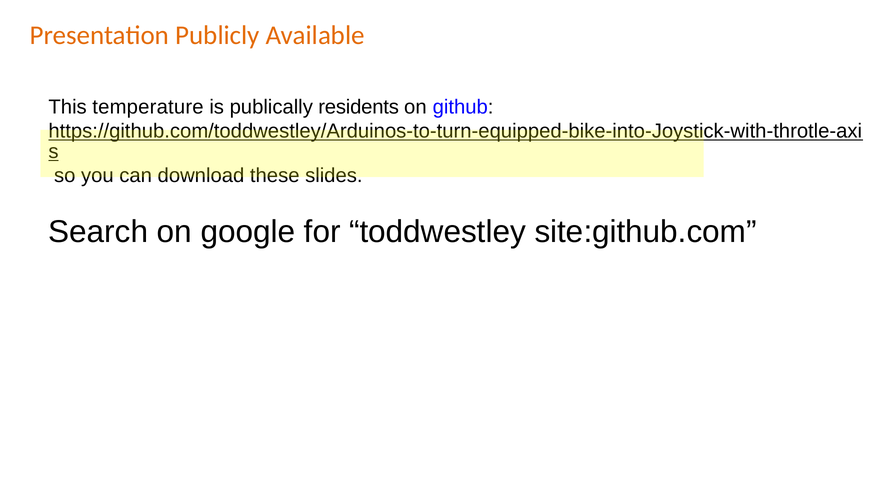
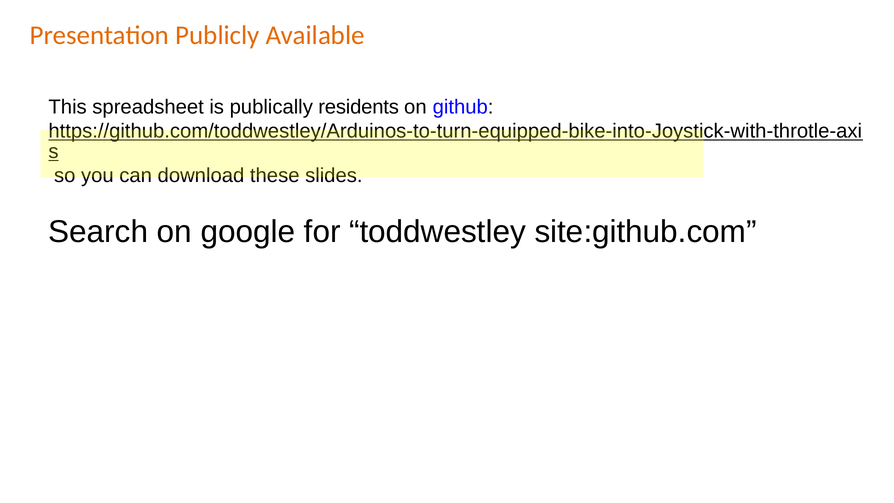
temperature: temperature -> spreadsheet (148, 107)
